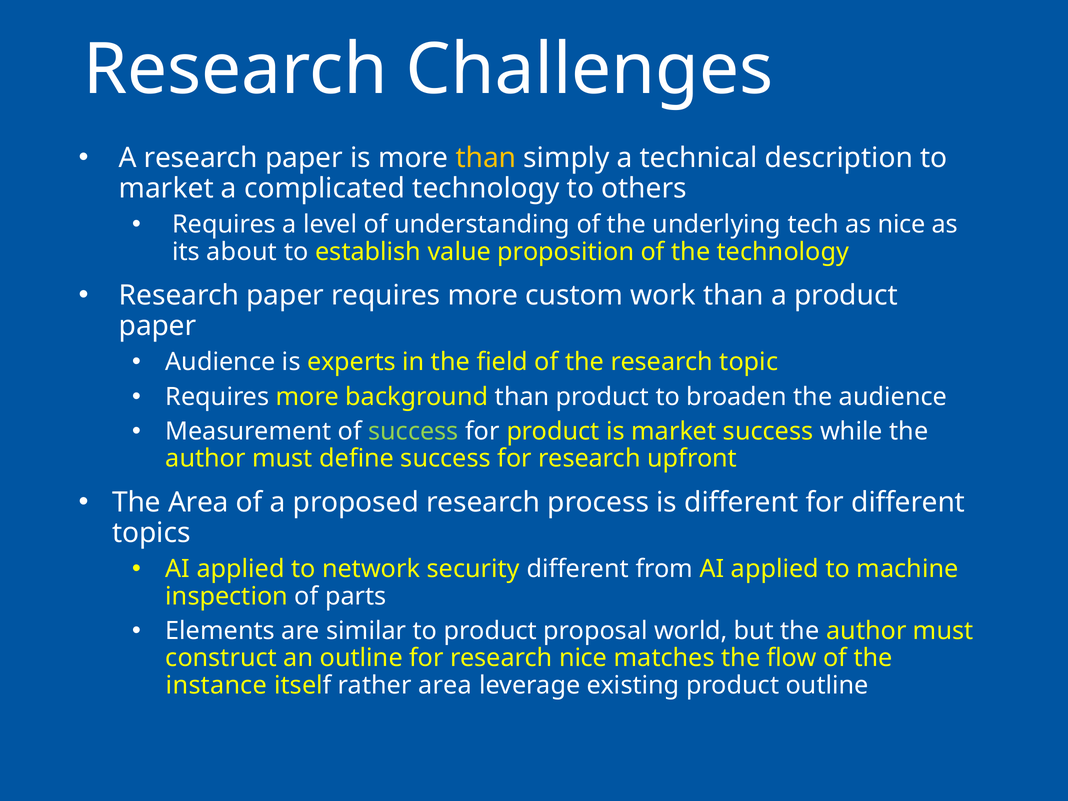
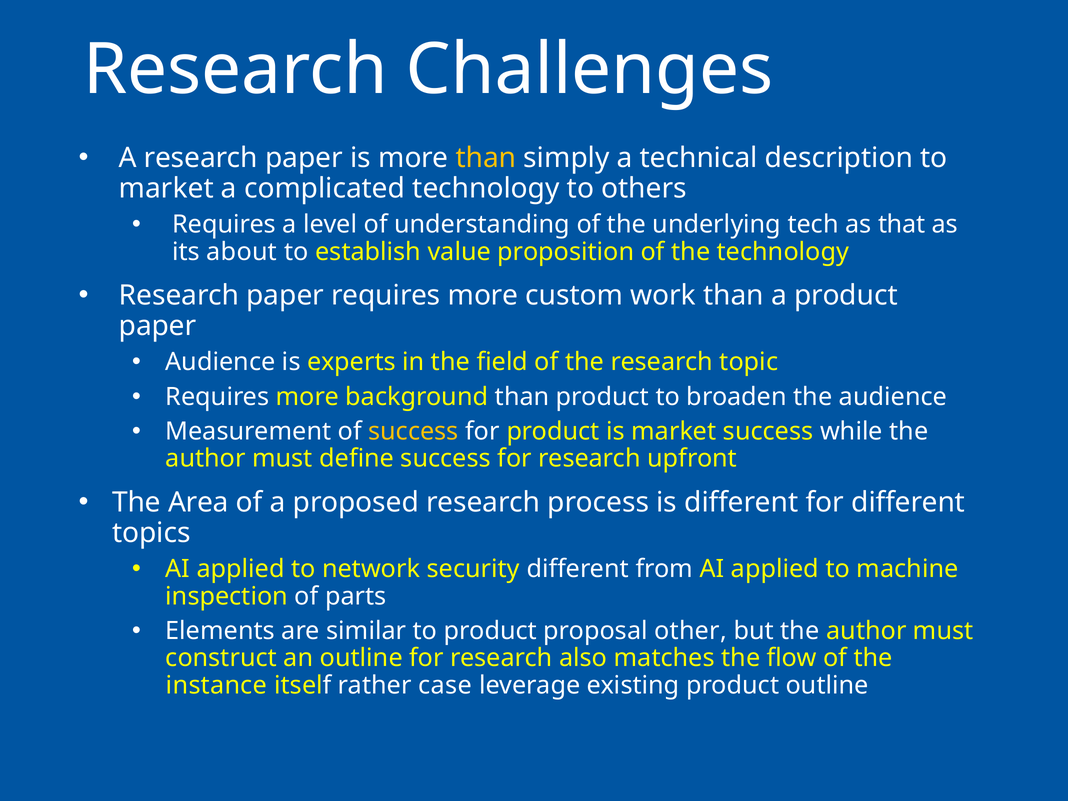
as nice: nice -> that (902, 224)
success colour: light green -> yellow (413, 431)
world: world -> other (691, 631)
research nice: nice -> also (583, 658)
rather area: area -> case (445, 685)
